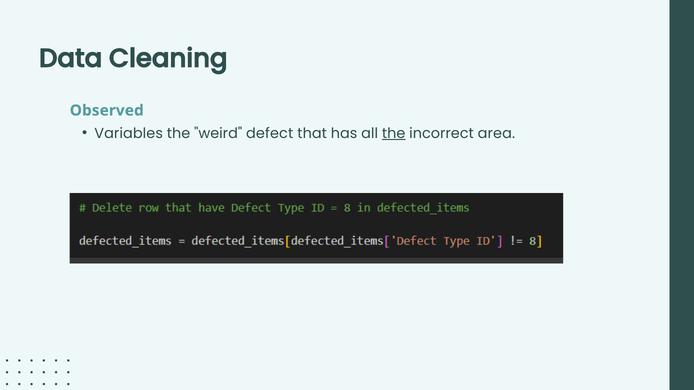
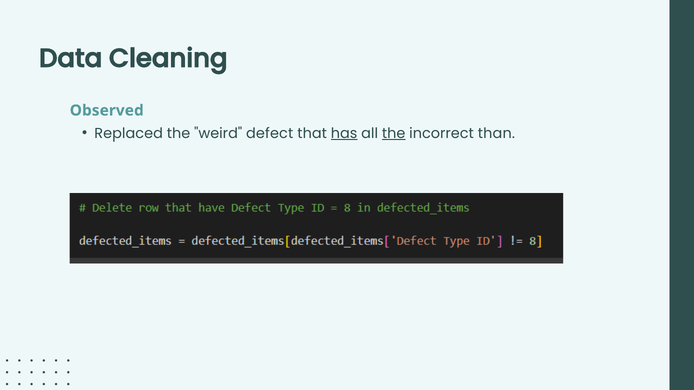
Variables: Variables -> Replaced (129, 133)
has underline: none -> present (344, 133)
area: area -> than (496, 133)
